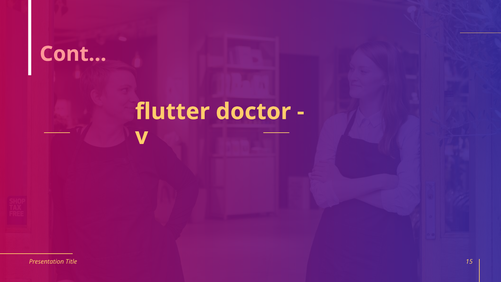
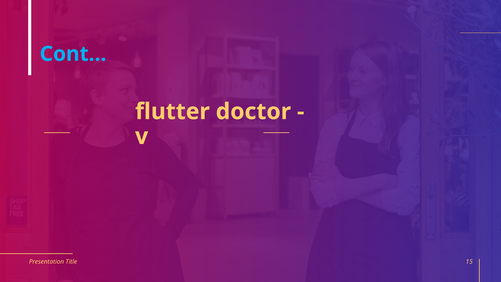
Cont… colour: pink -> light blue (73, 54)
